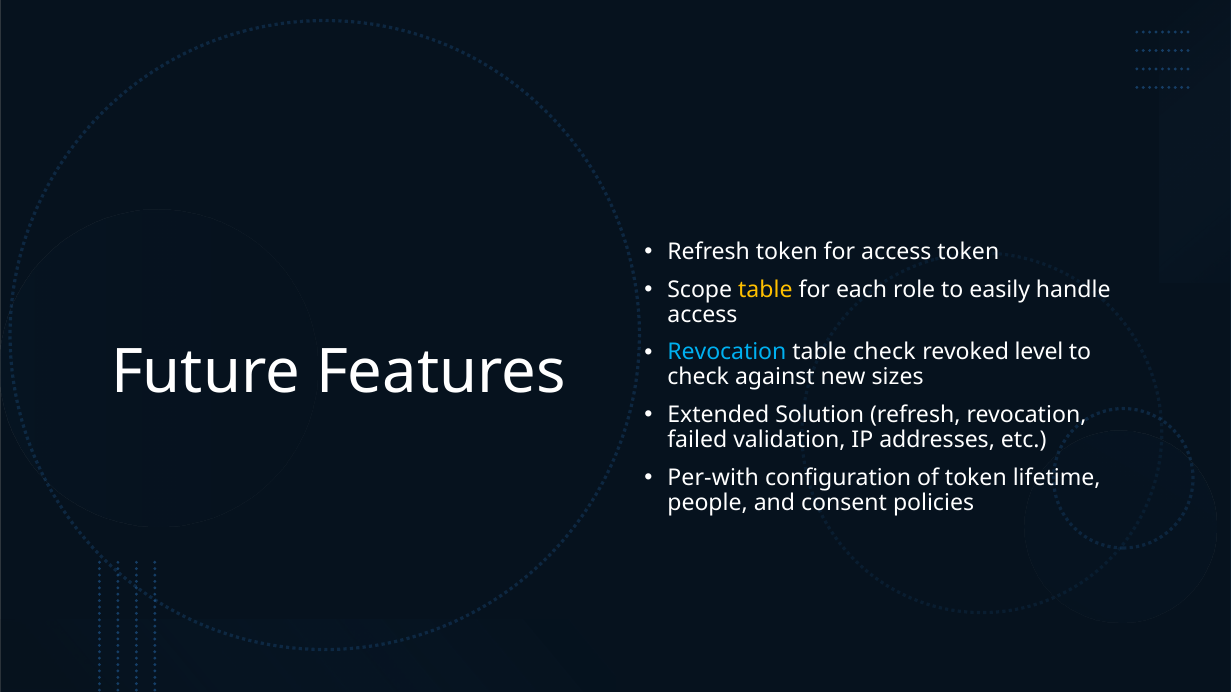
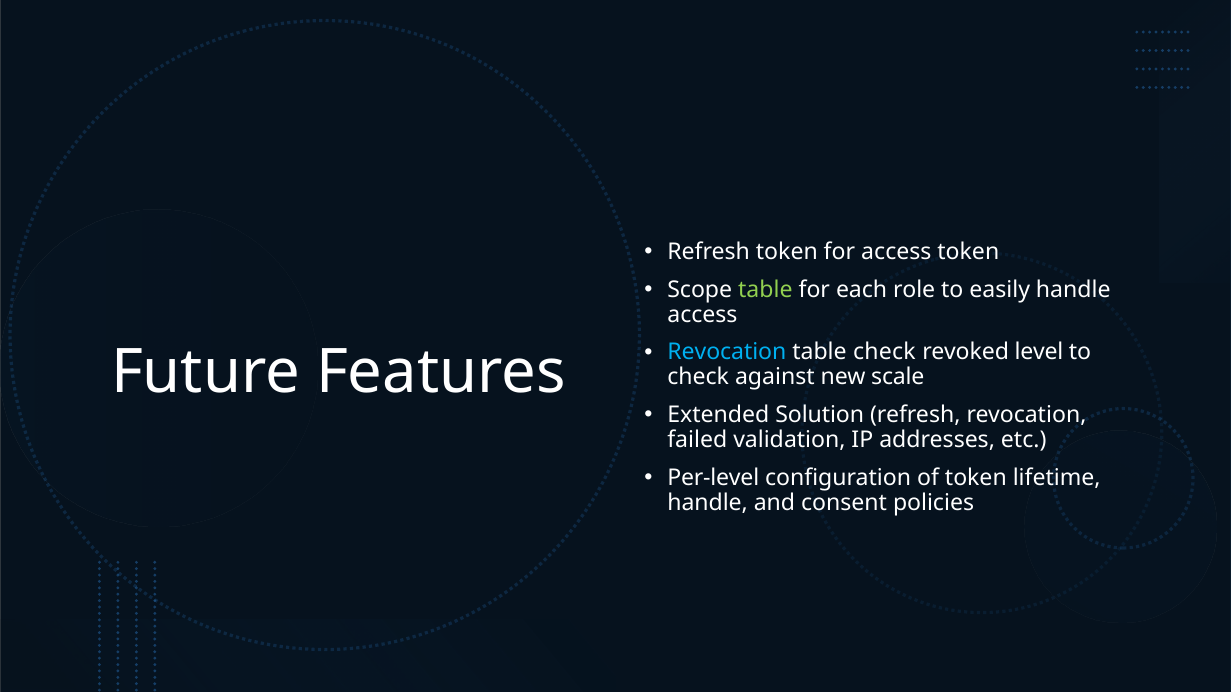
table colour: yellow -> light green (765, 290)
sizes: sizes -> scale (898, 377)
Per-with: Per-with -> Per-level (713, 478)
people: people -> handle (708, 503)
